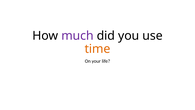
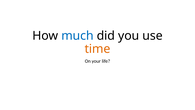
much colour: purple -> blue (77, 36)
